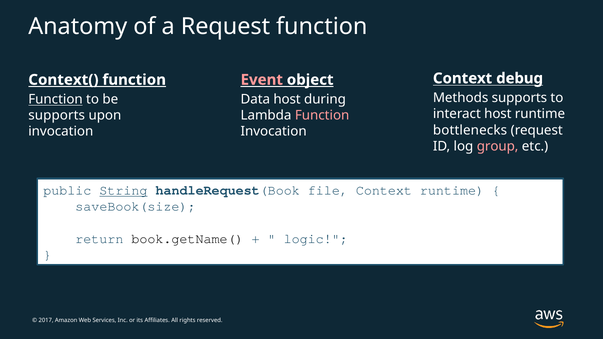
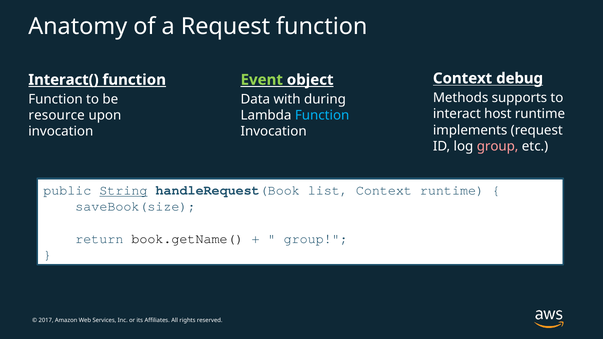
Context(: Context( -> Interact( (63, 80)
Event colour: pink -> light green (262, 80)
Data host: host -> with (287, 99)
Function underline: present -> none (56, 99)
Function colour: pink -> light blue (322, 115)
supports: supports -> resource (57, 116)
bottlenecks: bottlenecks -> implements (470, 130)
file: file -> list (328, 191)
logic: logic -> group (316, 239)
